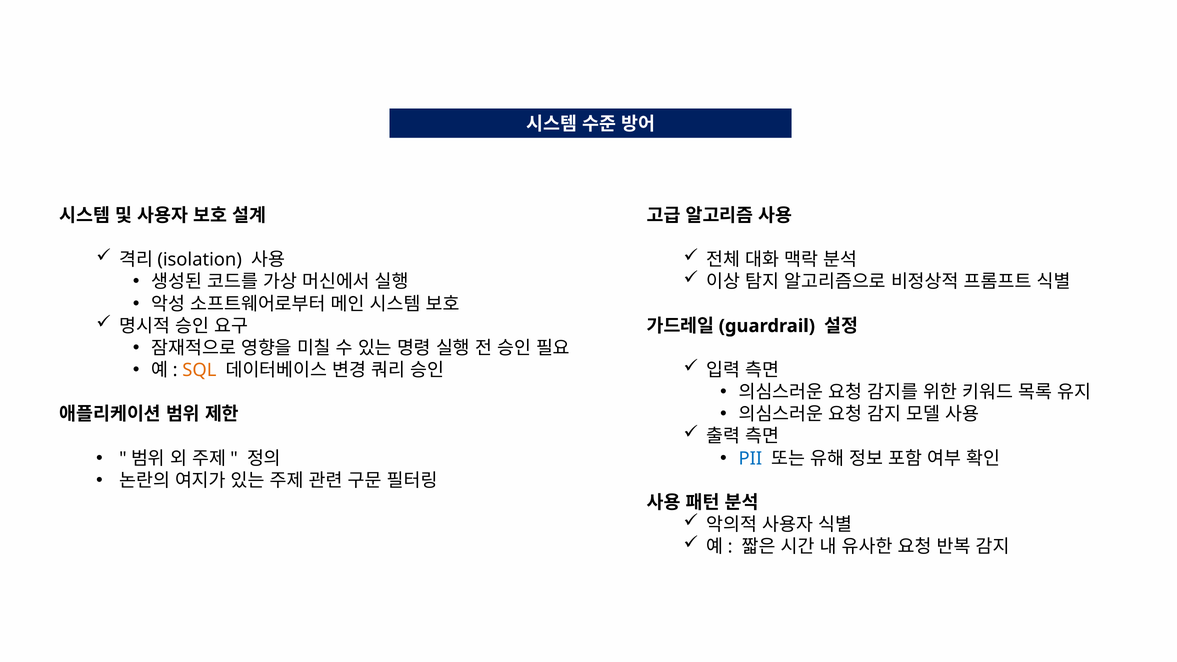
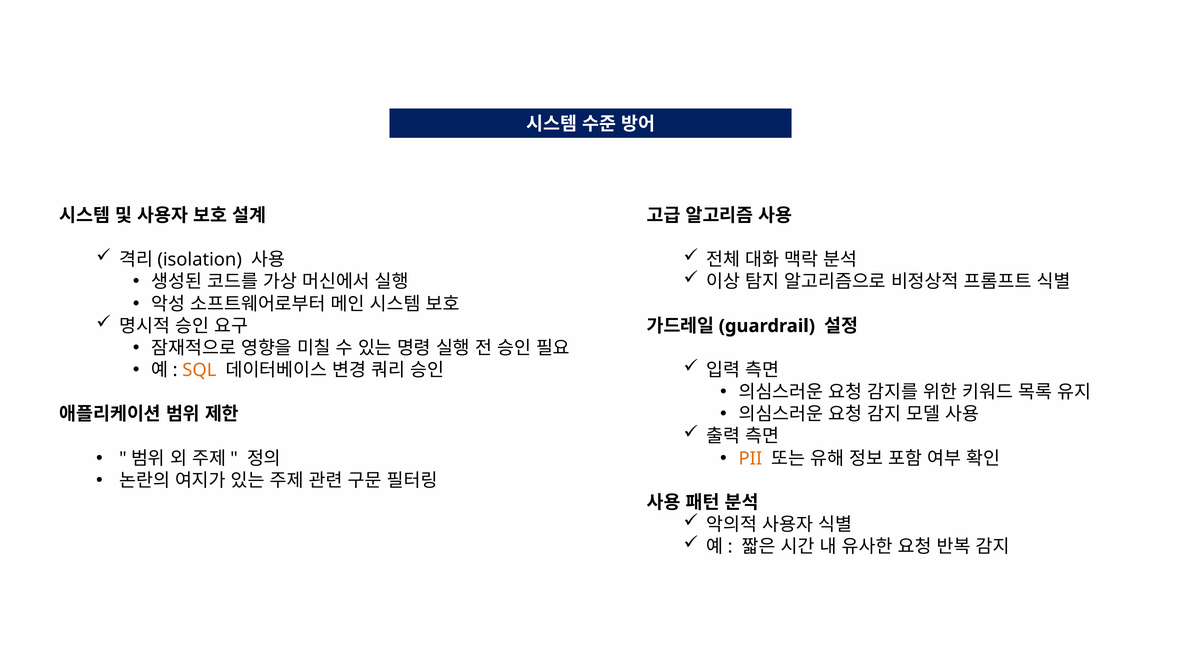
PII colour: blue -> orange (750, 458)
